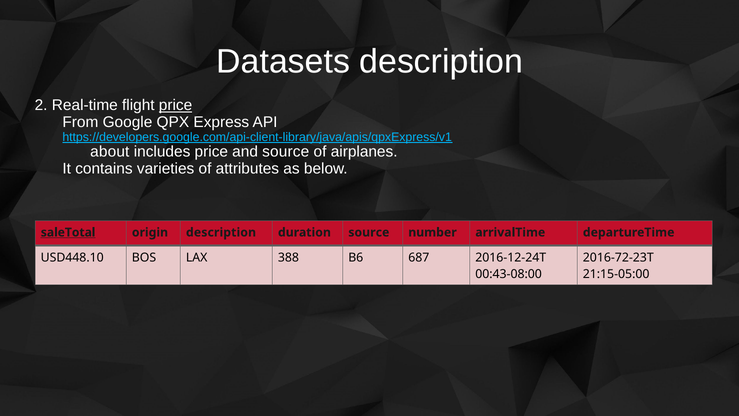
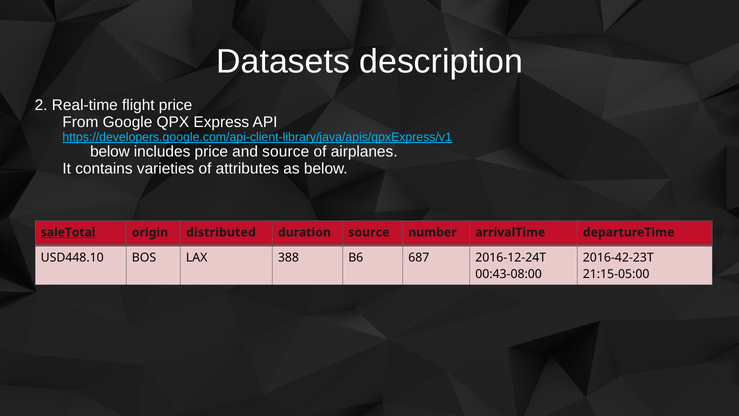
price underline: present -> none (176, 105)
about: about -> below (110, 152)
origin description: description -> distributed (221, 232)
2016-72-23T: 2016-72-23T -> 2016-42-23T (618, 257)
